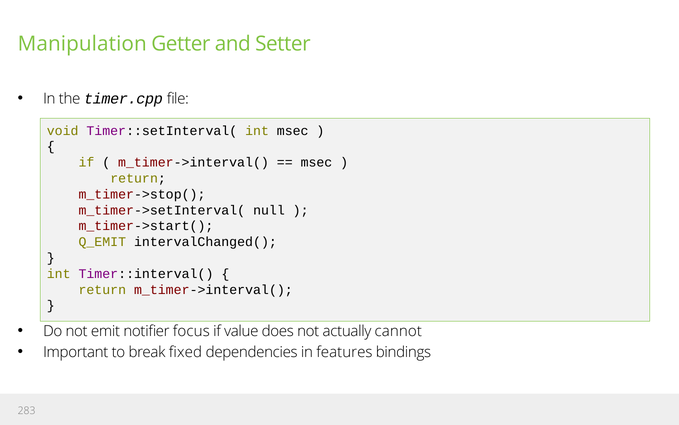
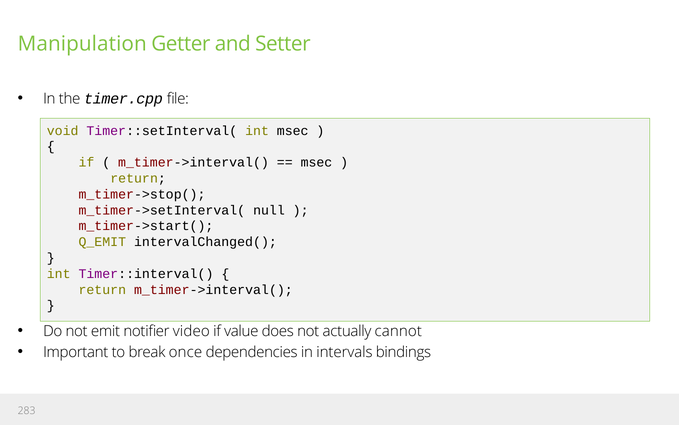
focus: focus -> video (191, 331)
fixed: fixed -> once (185, 352)
features: features -> intervals (344, 352)
